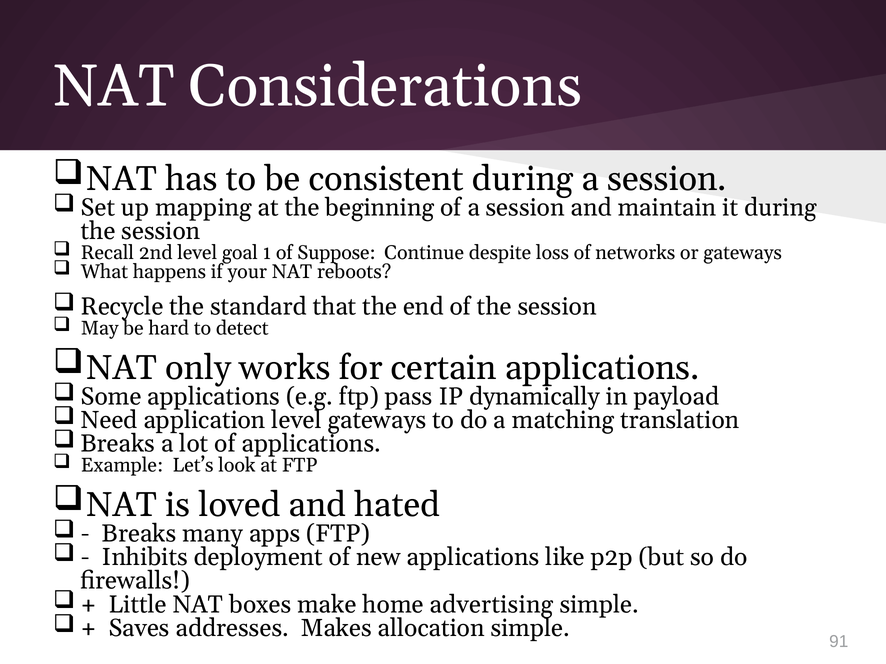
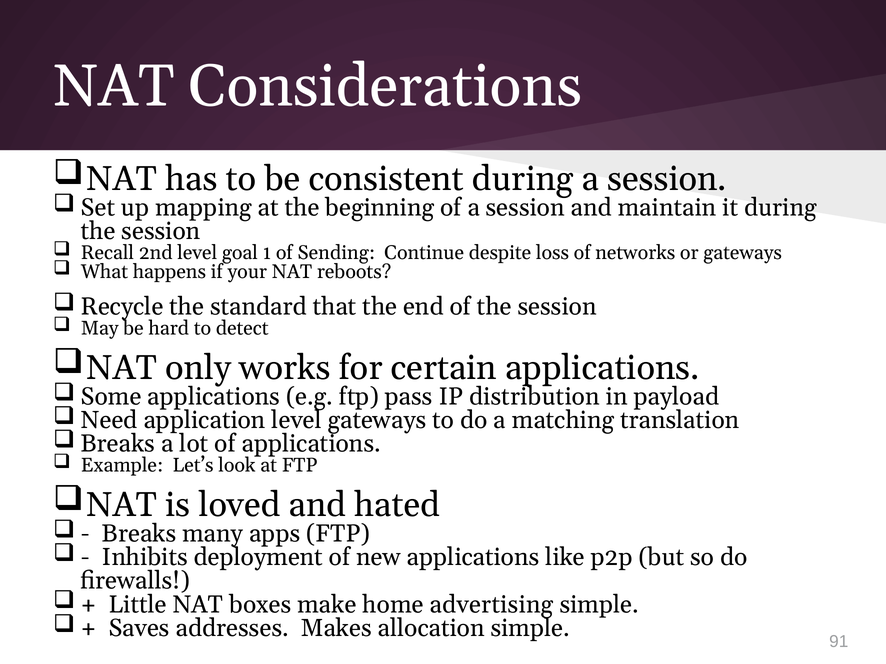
Suppose: Suppose -> Sending (336, 253)
dynamically: dynamically -> distribution (534, 397)
